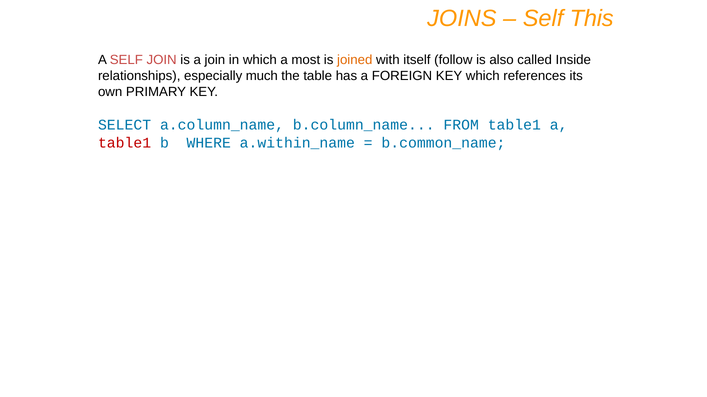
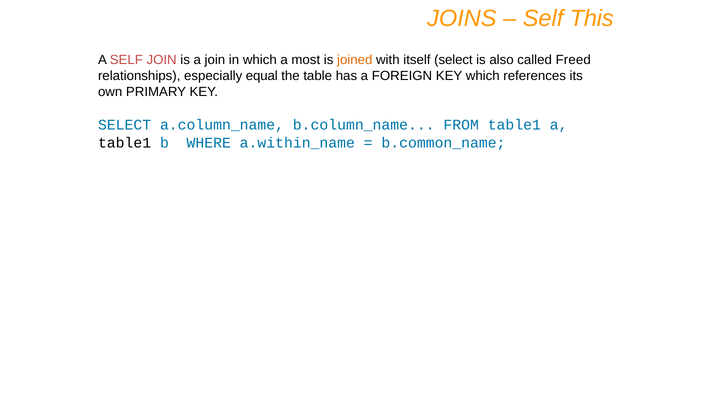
itself follow: follow -> select (453, 60)
Inside: Inside -> Freed (573, 60)
much: much -> equal (262, 76)
table1 colour: red -> black (125, 143)
